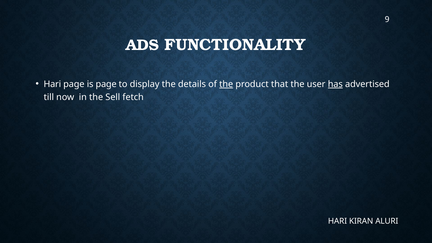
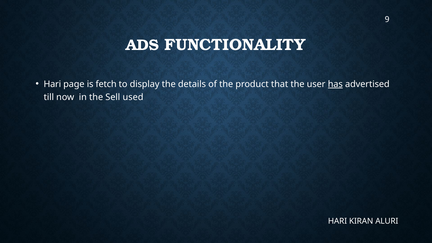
is page: page -> fetch (106, 84)
the underline: present -> none (226, 84)
fetch: fetch -> used (133, 97)
